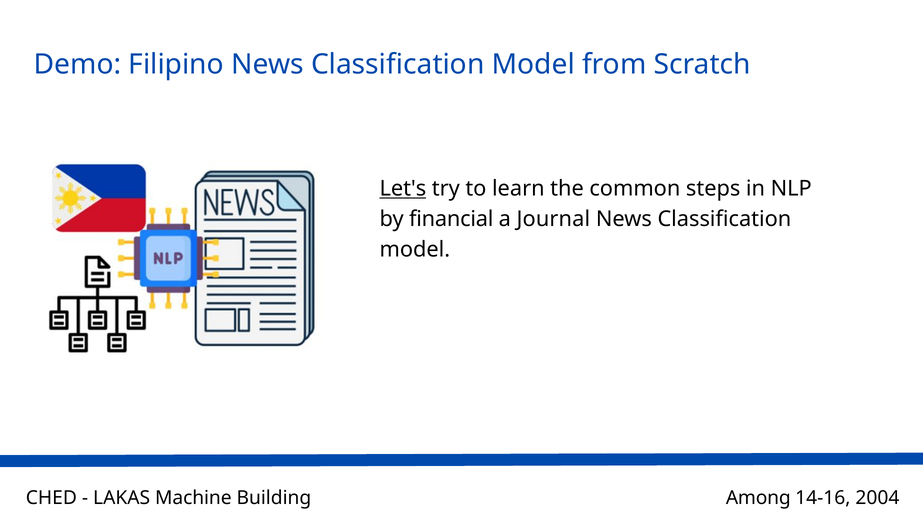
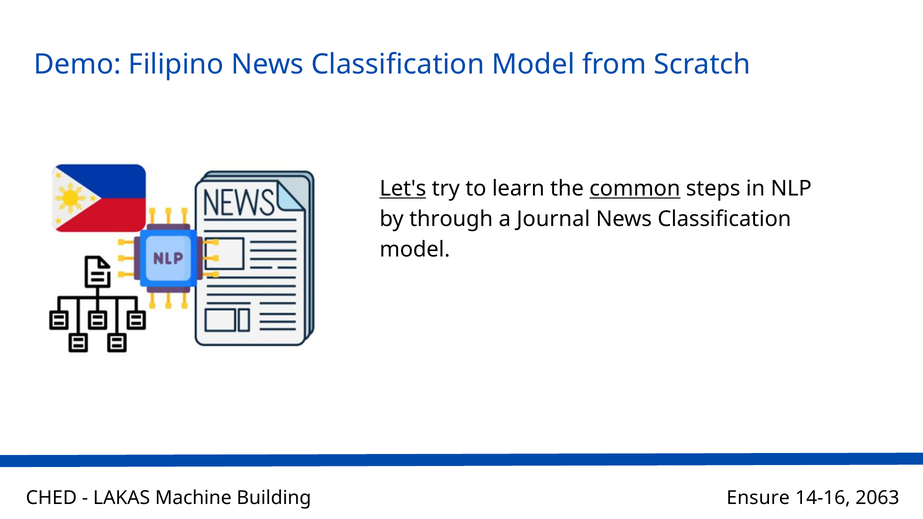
common underline: none -> present (635, 189)
financial: financial -> through (451, 219)
Among: Among -> Ensure (758, 498)
2004: 2004 -> 2063 (877, 498)
